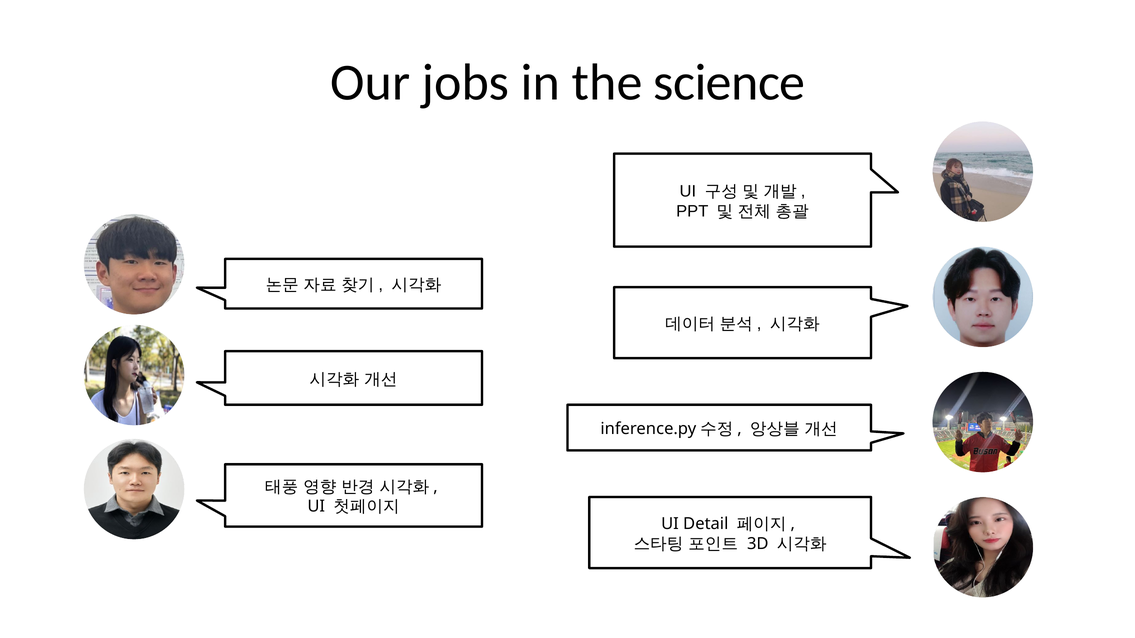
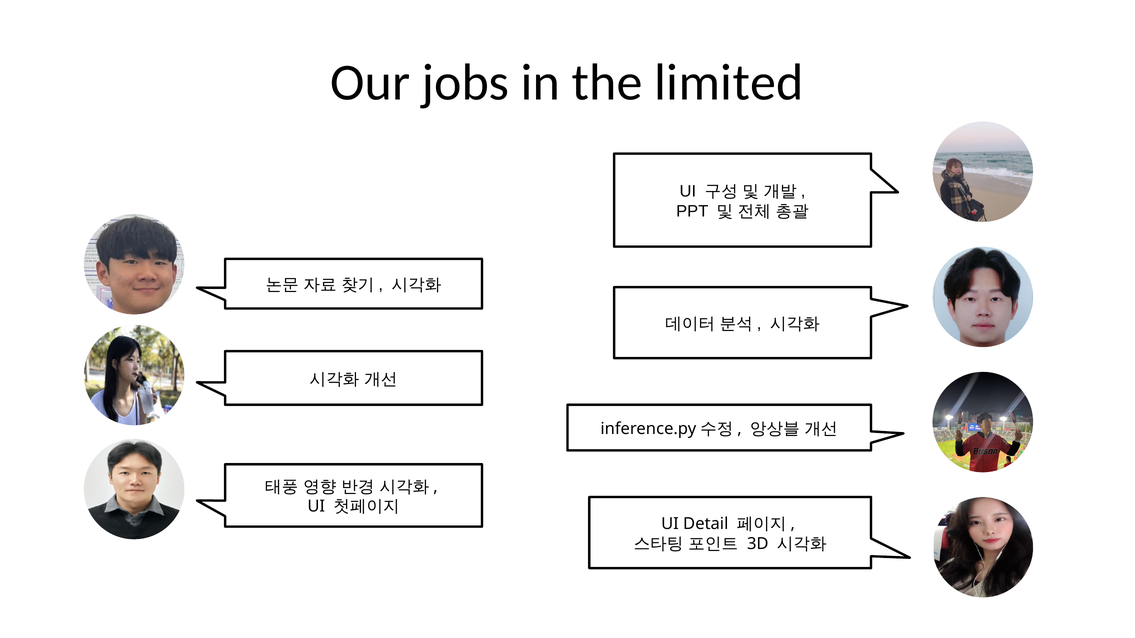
science: science -> limited (729, 82)
